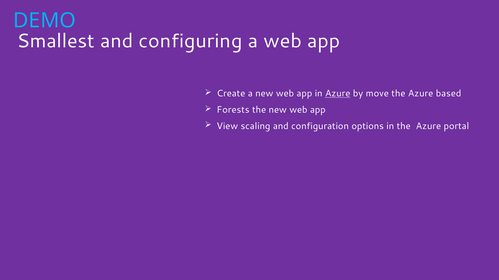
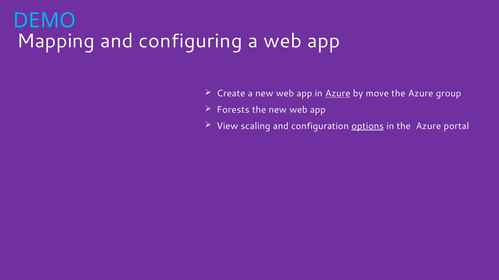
Smallest: Smallest -> Mapping (56, 41)
based: based -> group (449, 94)
options underline: none -> present (368, 126)
